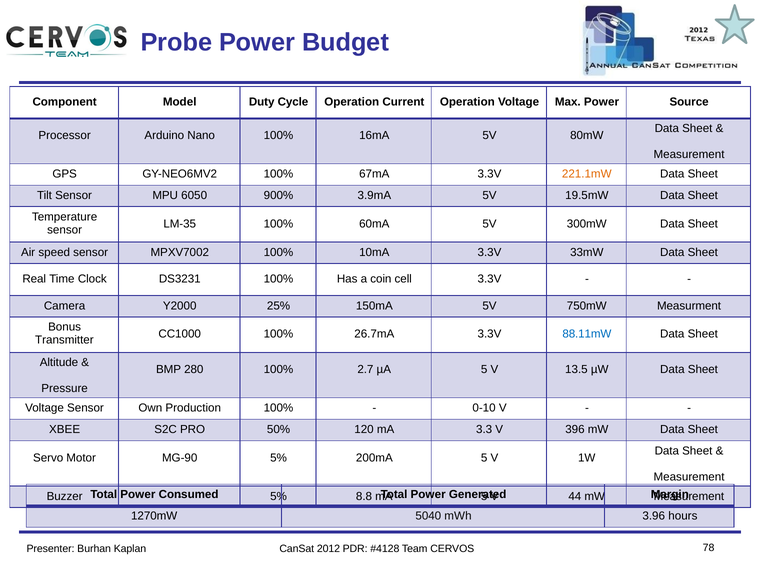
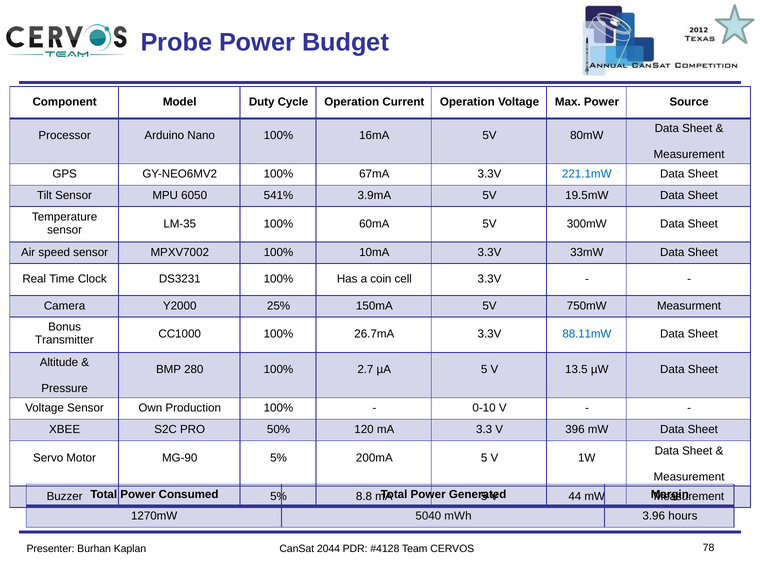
221.1mW colour: orange -> blue (587, 174)
900%: 900% -> 541% (279, 195)
2012: 2012 -> 2044 (328, 549)
